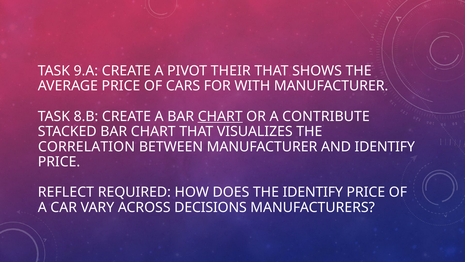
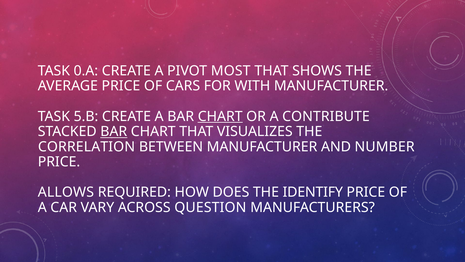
9.A: 9.A -> 0.A (86, 71)
THEIR: THEIR -> MOST (231, 71)
8.B: 8.B -> 5.B (86, 116)
BAR underline: none -> present (114, 131)
AND IDENTIFY: IDENTIFY -> NUMBER (385, 147)
REFLECT: REFLECT -> ALLOWS (66, 192)
DECISIONS: DECISIONS -> QUESTION (210, 207)
